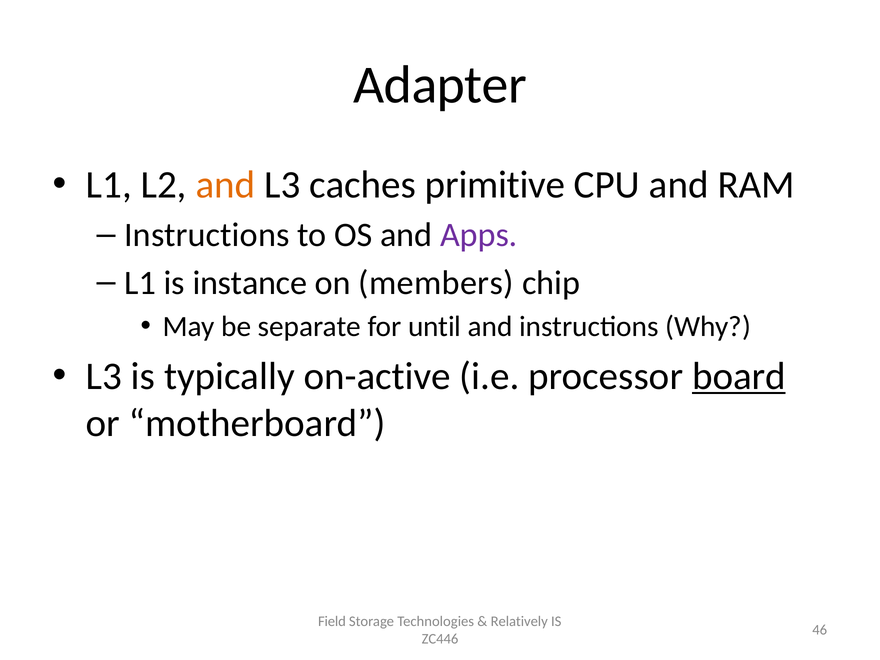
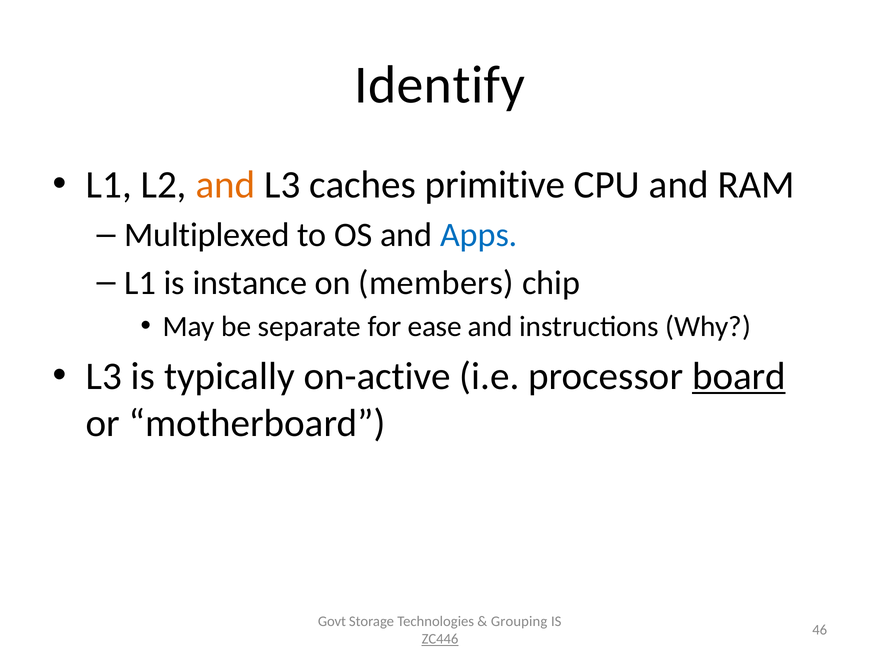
Adapter: Adapter -> Identify (440, 85)
Instructions: Instructions -> Multiplexed (207, 235)
Apps colour: purple -> blue (479, 235)
until: until -> ease (435, 327)
Field: Field -> Govt (332, 621)
Relatively: Relatively -> Grouping (519, 621)
ZC446 underline: none -> present (440, 639)
